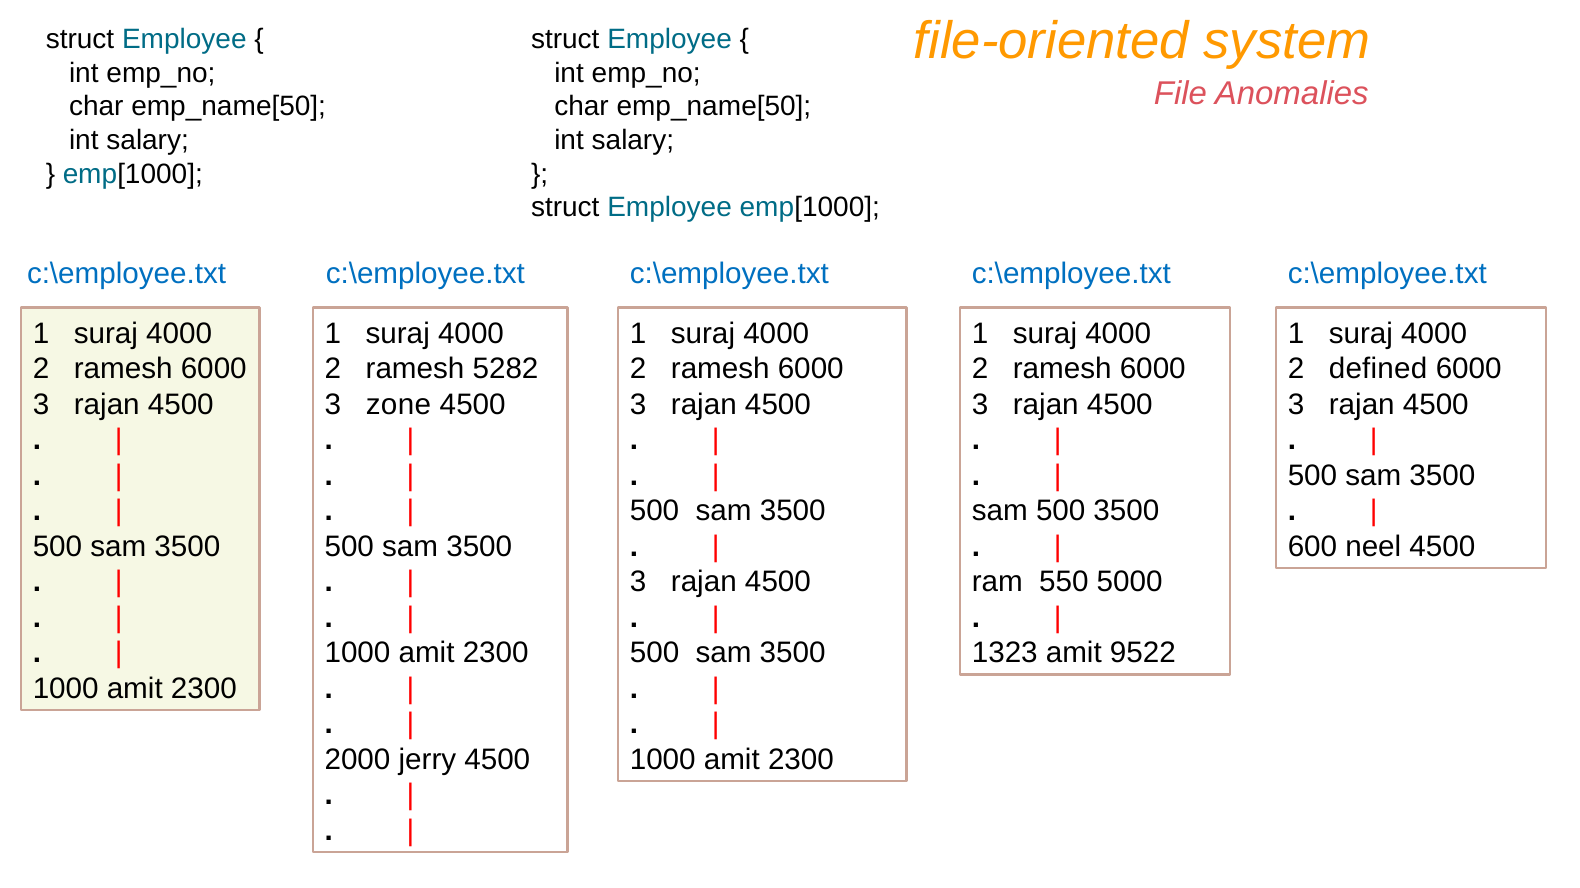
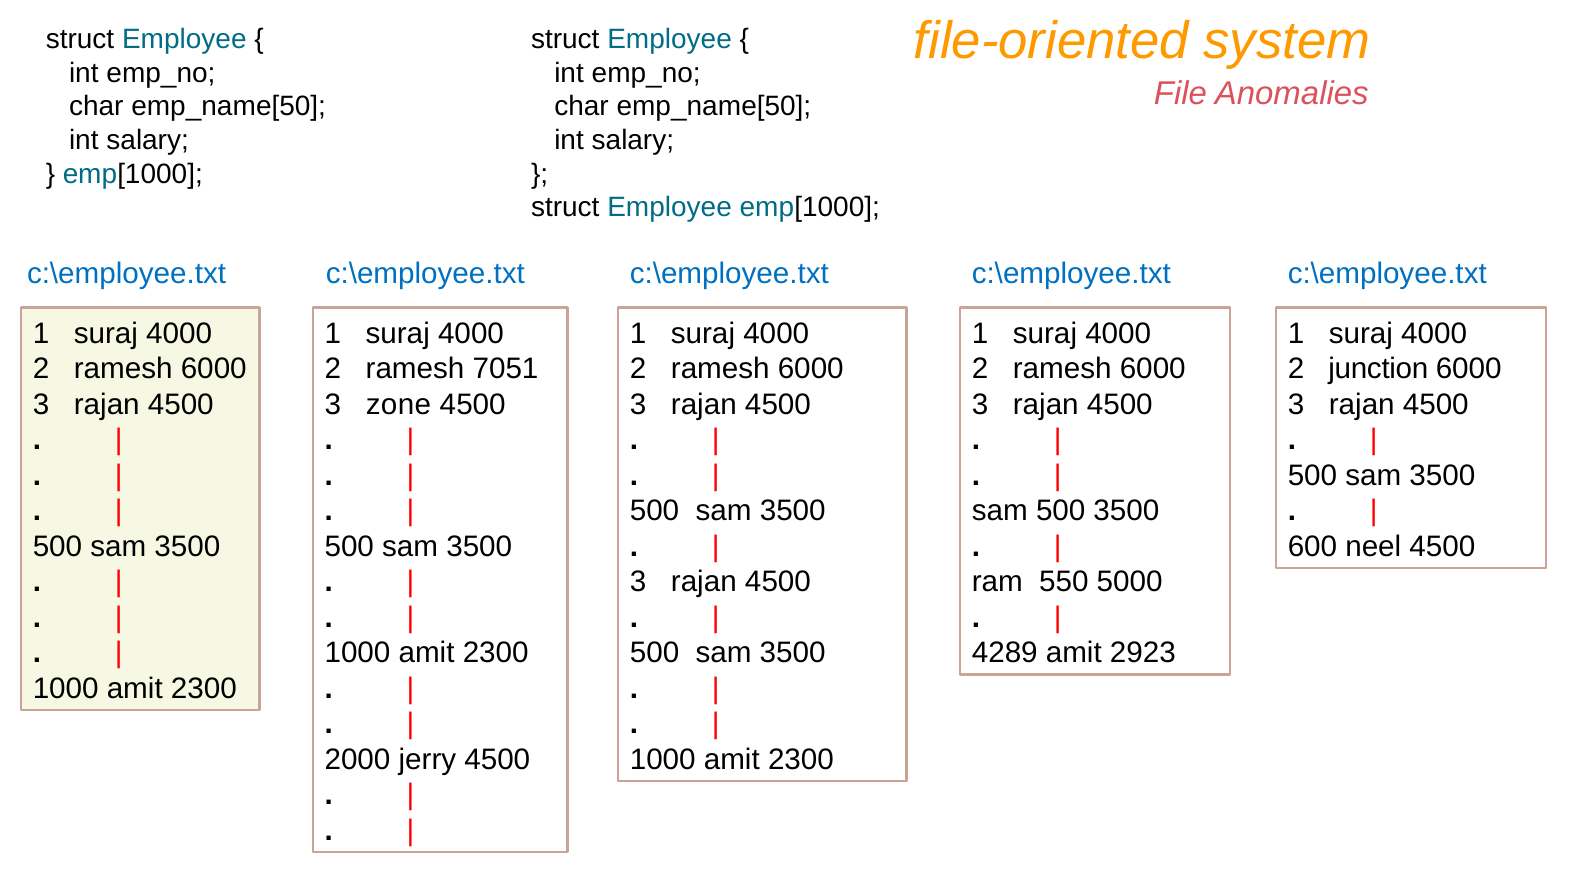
5282: 5282 -> 7051 (506, 369)
defined: defined -> junction (1378, 369)
1323: 1323 -> 4289 (1005, 653)
9522: 9522 -> 2923 (1143, 653)
